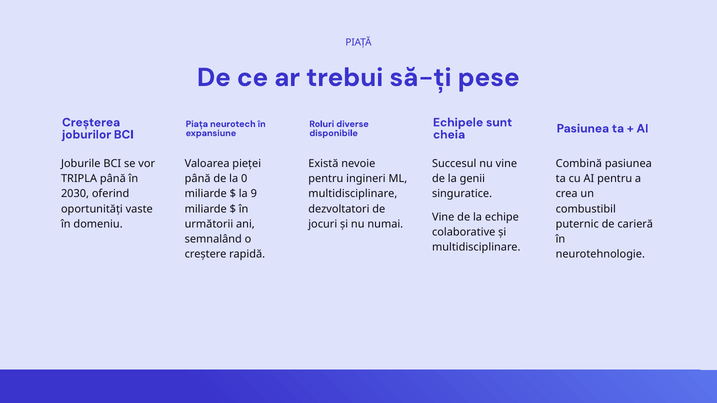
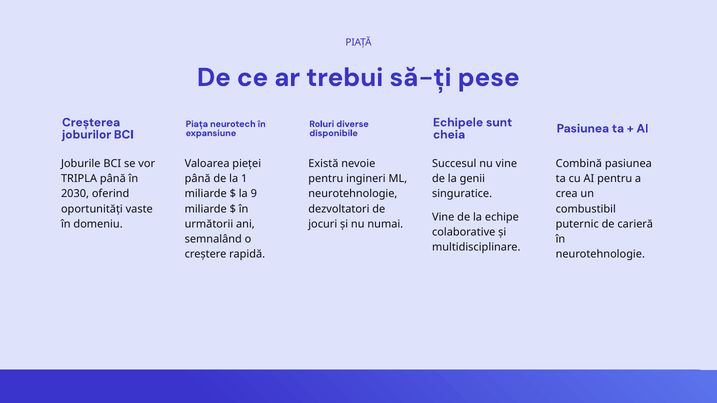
0: 0 -> 1 (244, 179)
multidisciplinare: multidisciplinare -> neurotehnologie (353, 194)
